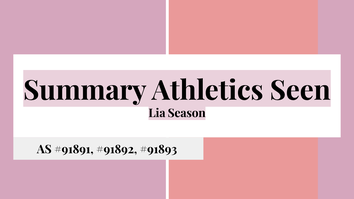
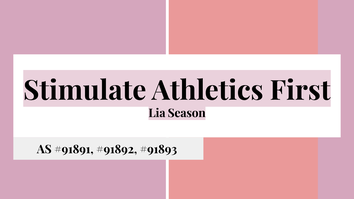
Summary: Summary -> Stimulate (85, 91)
Seen: Seen -> First (300, 91)
